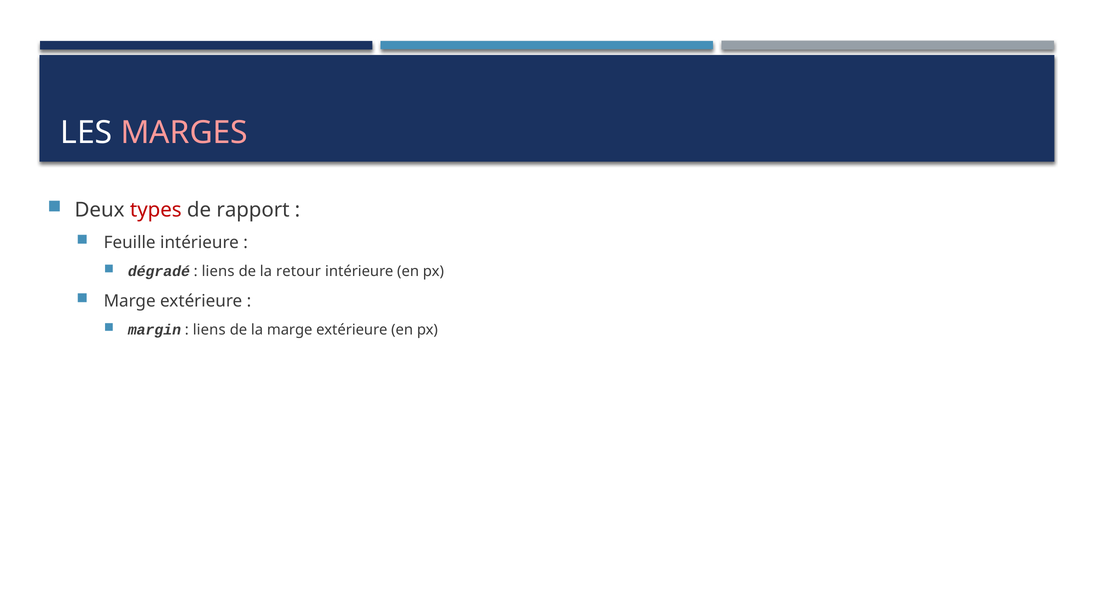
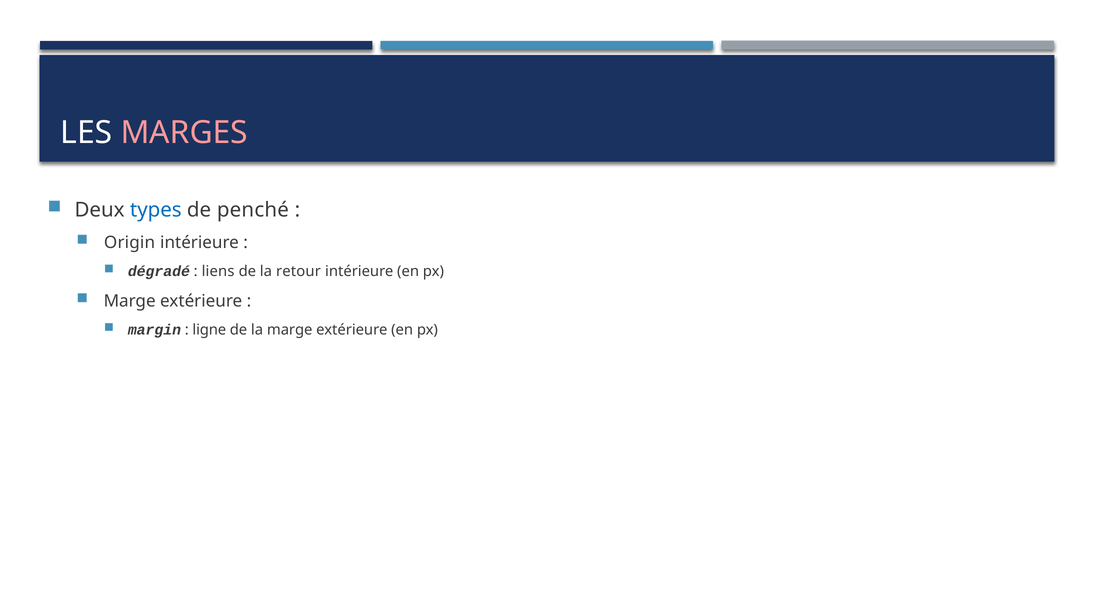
types colour: red -> blue (156, 210)
rapport: rapport -> penché (253, 210)
Feuille: Feuille -> Origin (130, 243)
liens: liens -> ligne (209, 330)
